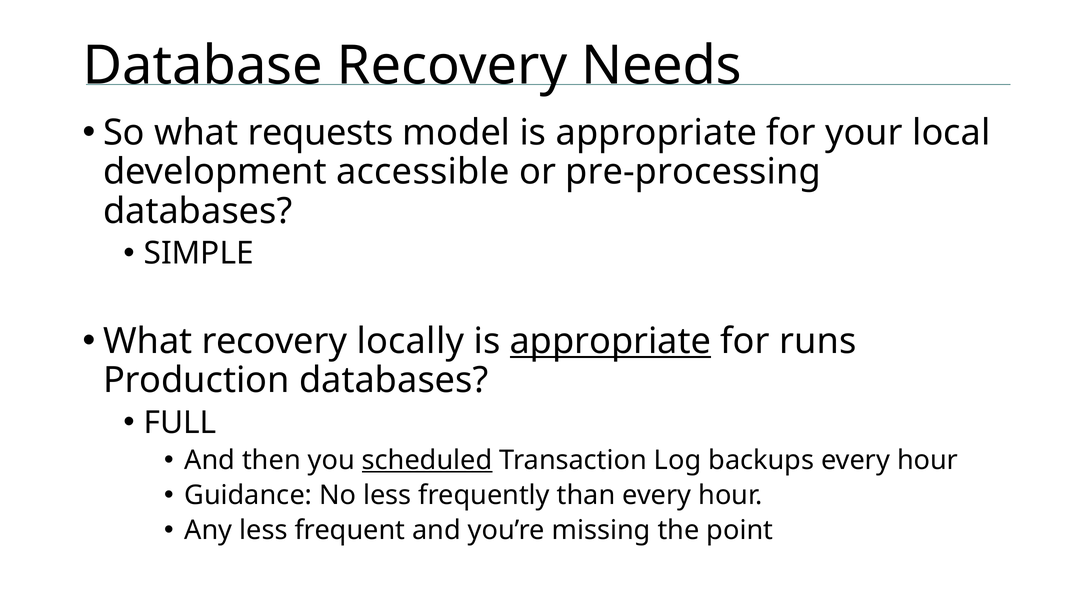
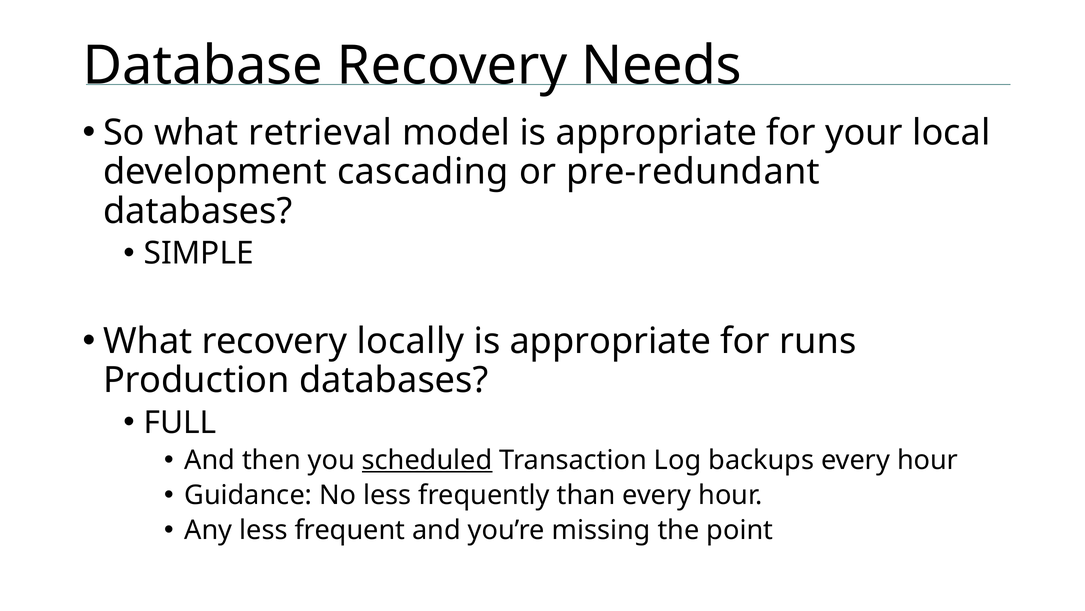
requests: requests -> retrieval (320, 133)
accessible: accessible -> cascading (423, 172)
pre-processing: pre-processing -> pre-redundant (693, 172)
appropriate underline: present -> none (610, 341)
